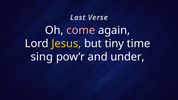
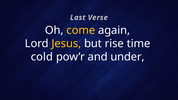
come colour: pink -> yellow (81, 30)
tiny: tiny -> rise (114, 44)
sing: sing -> cold (42, 57)
